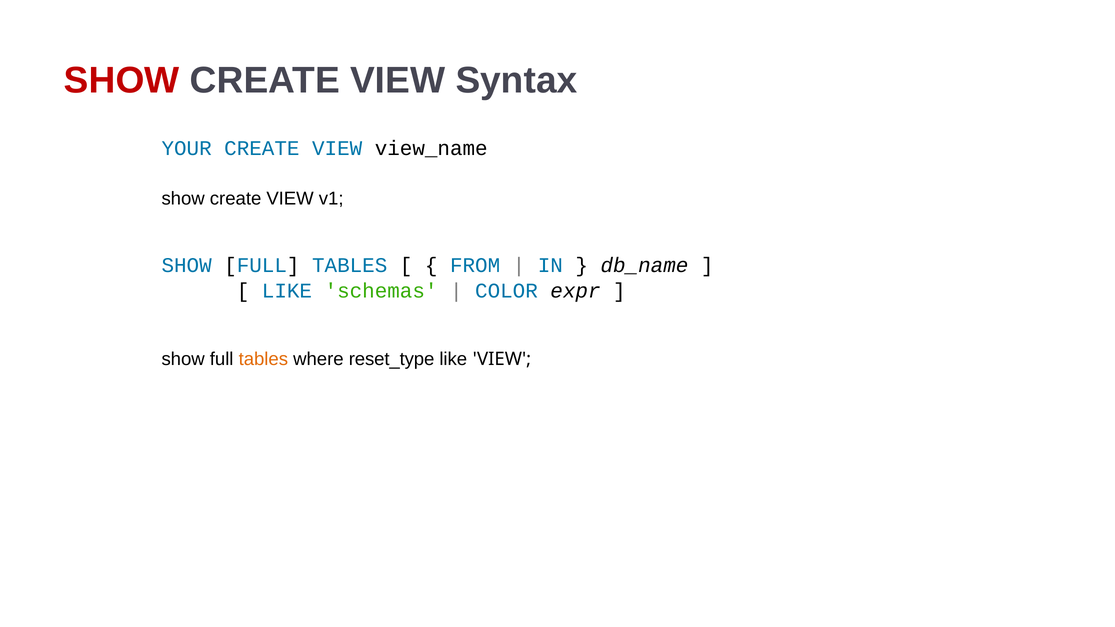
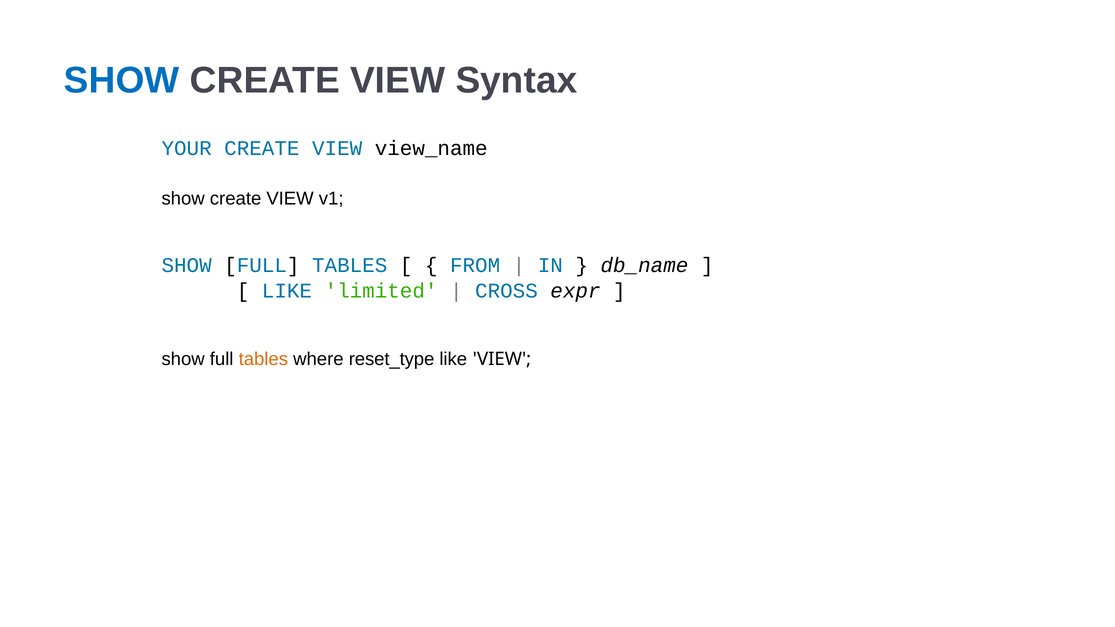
SHOW colour: red -> blue (122, 81)
schemas: schemas -> limited (381, 291)
COLOR: COLOR -> CROSS (506, 291)
